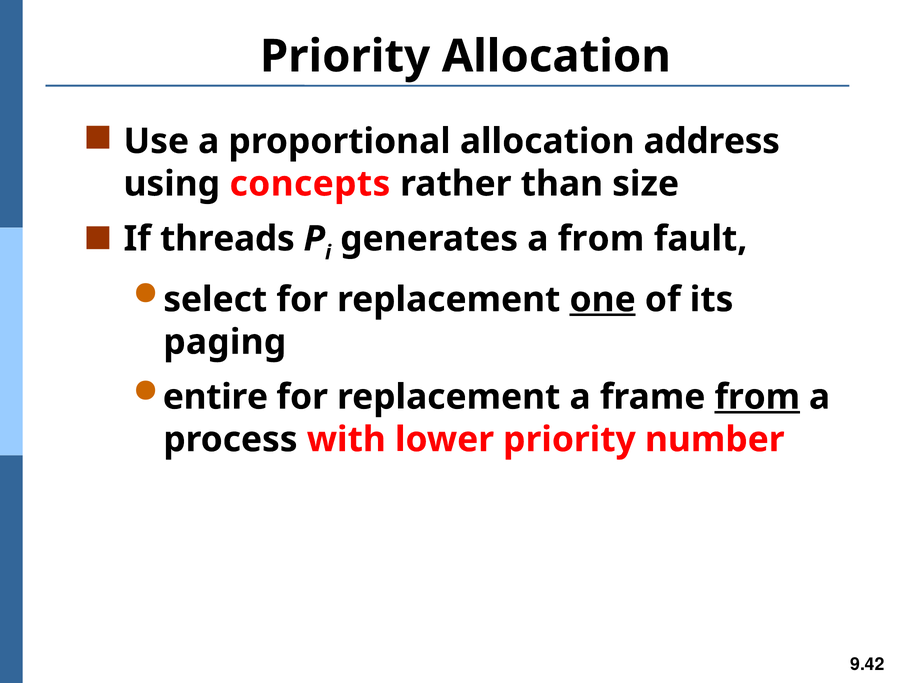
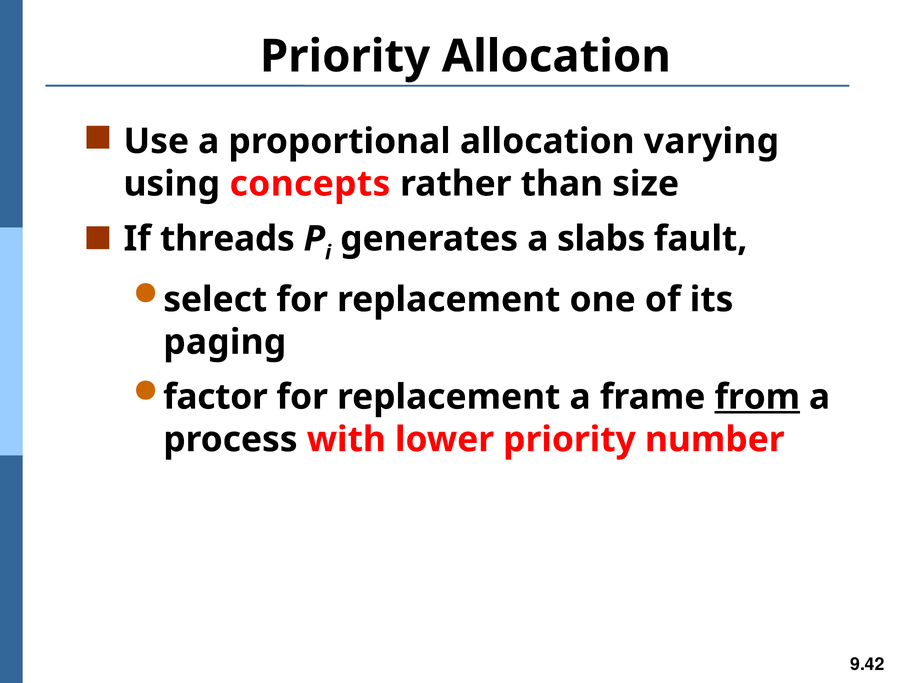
address: address -> varying (711, 141)
a from: from -> slabs (601, 239)
one underline: present -> none (603, 299)
entire: entire -> factor (215, 397)
